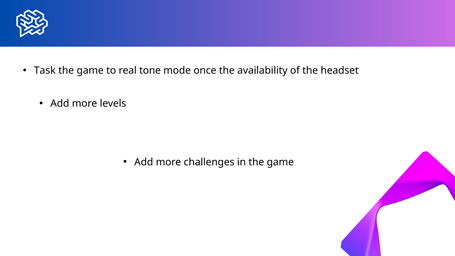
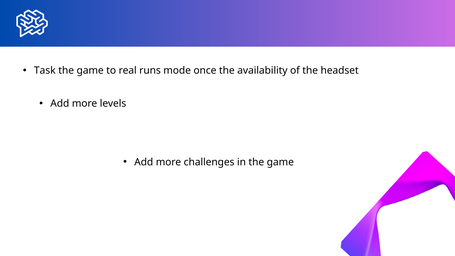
tone: tone -> runs (150, 71)
